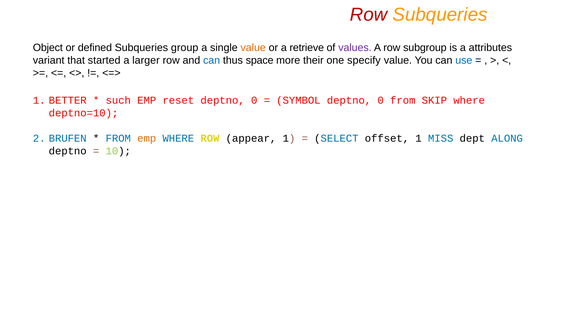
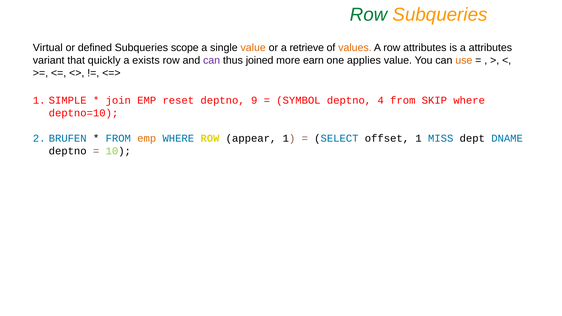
Row colour: red -> green (369, 15)
Object: Object -> Virtual (48, 48)
group: group -> scope (185, 48)
values colour: purple -> orange (355, 48)
row subgroup: subgroup -> attributes (425, 48)
started: started -> quickly (104, 60)
larger: larger -> exists (146, 60)
can colour: blue -> purple (212, 60)
space: space -> joined (260, 60)
their: their -> earn (313, 60)
specify: specify -> applies (364, 60)
use colour: blue -> orange (464, 60)
BETTER: BETTER -> SIMPLE (68, 100)
such: such -> join (118, 100)
0: 0 -> 9 (254, 100)
0: 0 -> 4 (381, 100)
ALONG: ALONG -> DNAME (507, 138)
